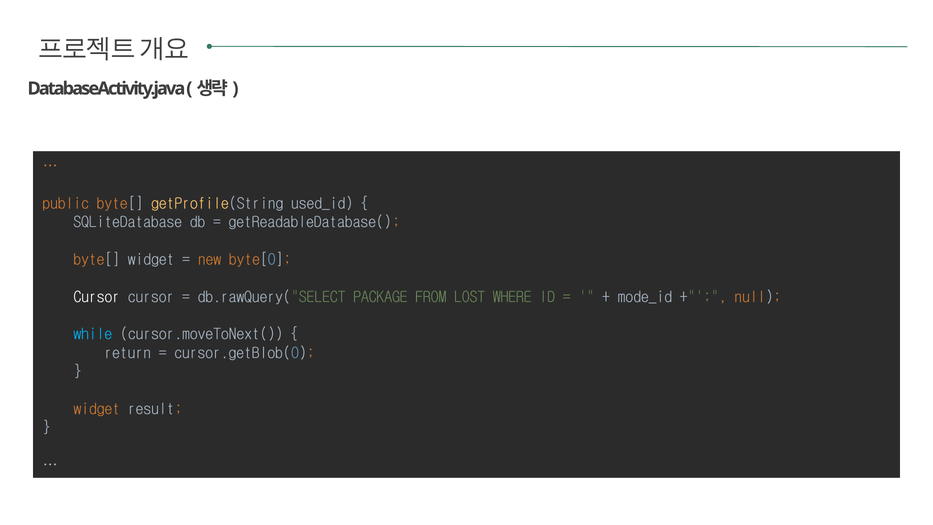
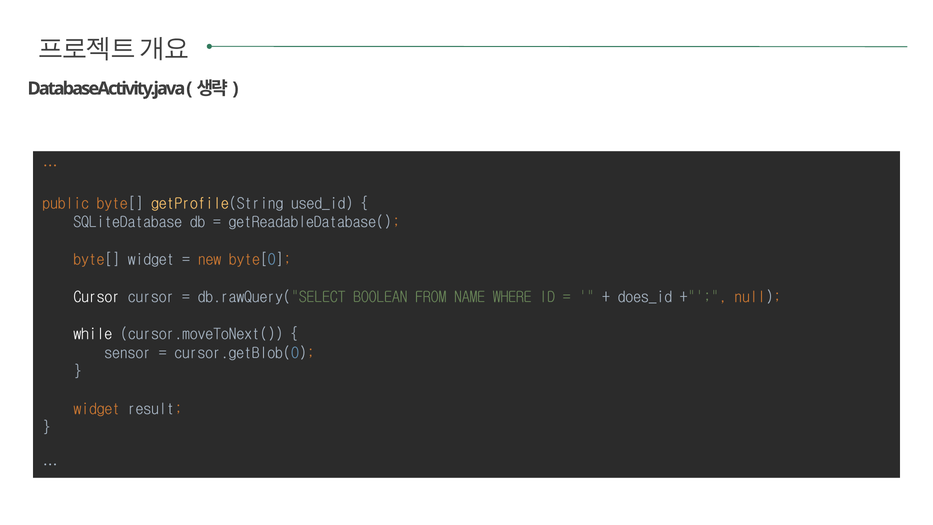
PACKAGE: PACKAGE -> BOOLEAN (380, 297)
LOST: LOST -> NAME (470, 297)
mode_id: mode_id -> does_id (645, 297)
while colour: light blue -> white (93, 334)
return: return -> sensor (128, 353)
